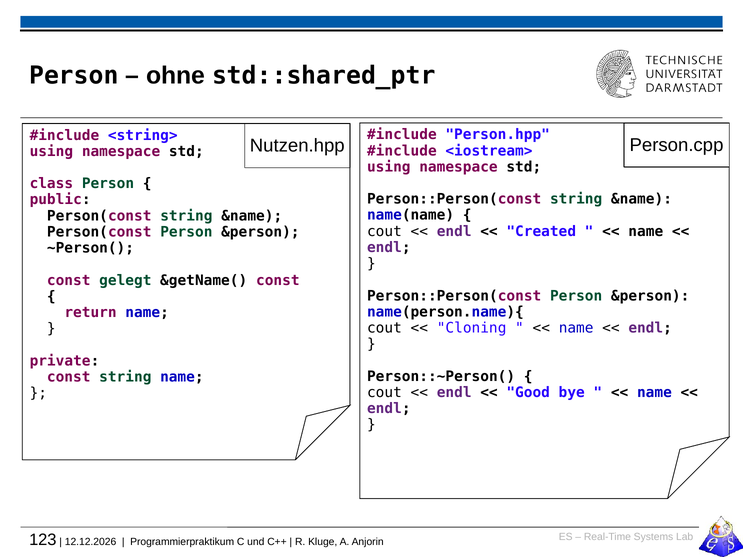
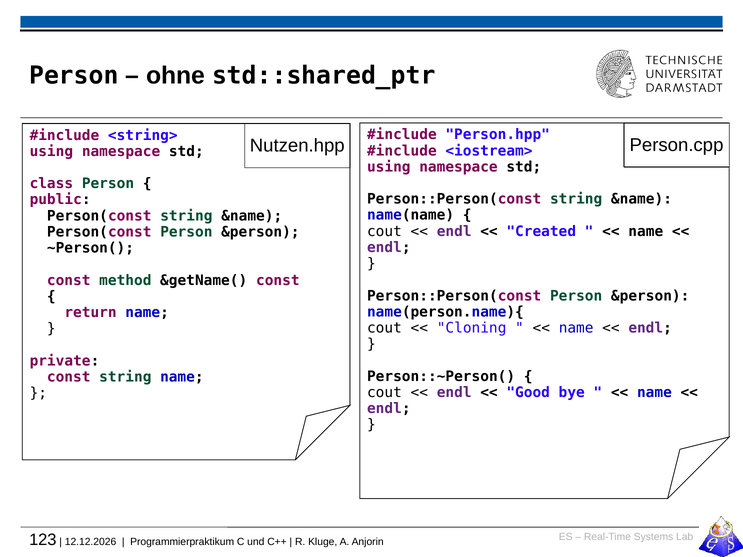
gelegt: gelegt -> method (125, 280)
